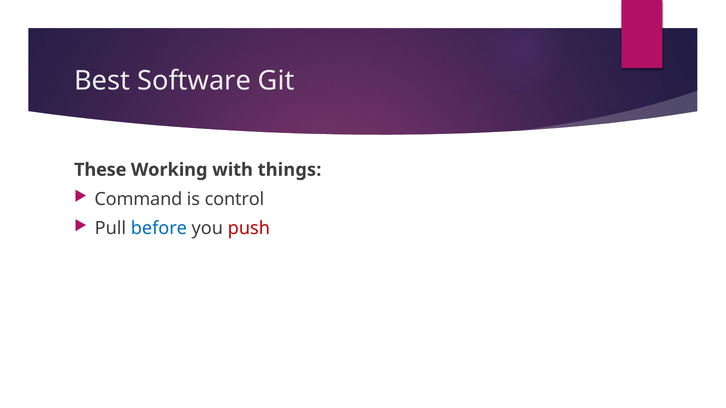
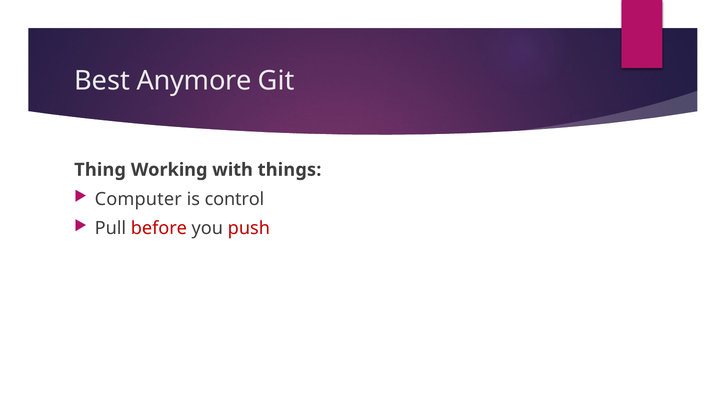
Software: Software -> Anymore (194, 81)
These: These -> Thing (100, 170)
Command: Command -> Computer (138, 199)
before colour: blue -> red (159, 229)
